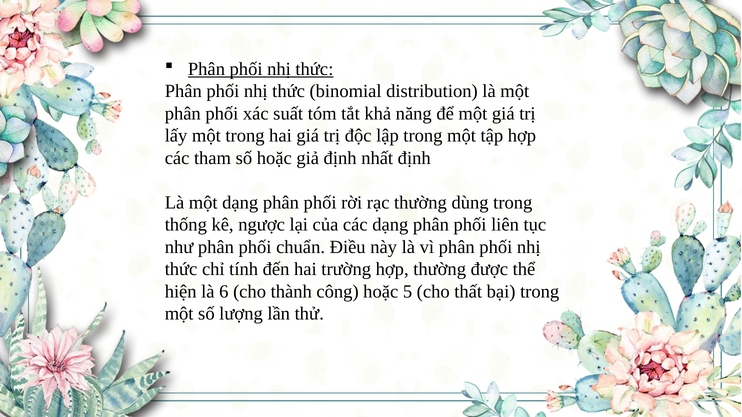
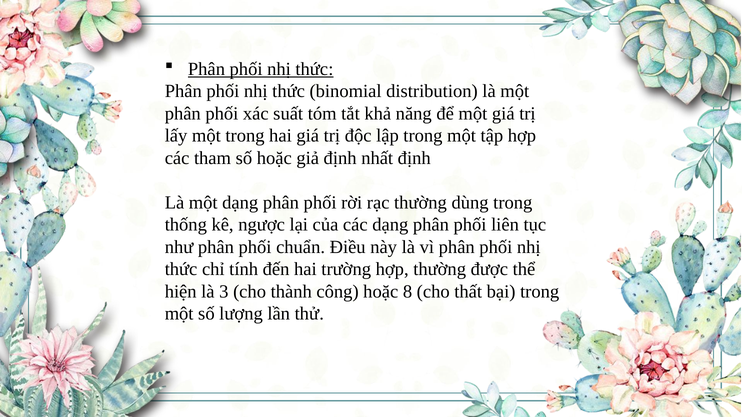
6: 6 -> 3 (224, 292)
5: 5 -> 8 (408, 292)
